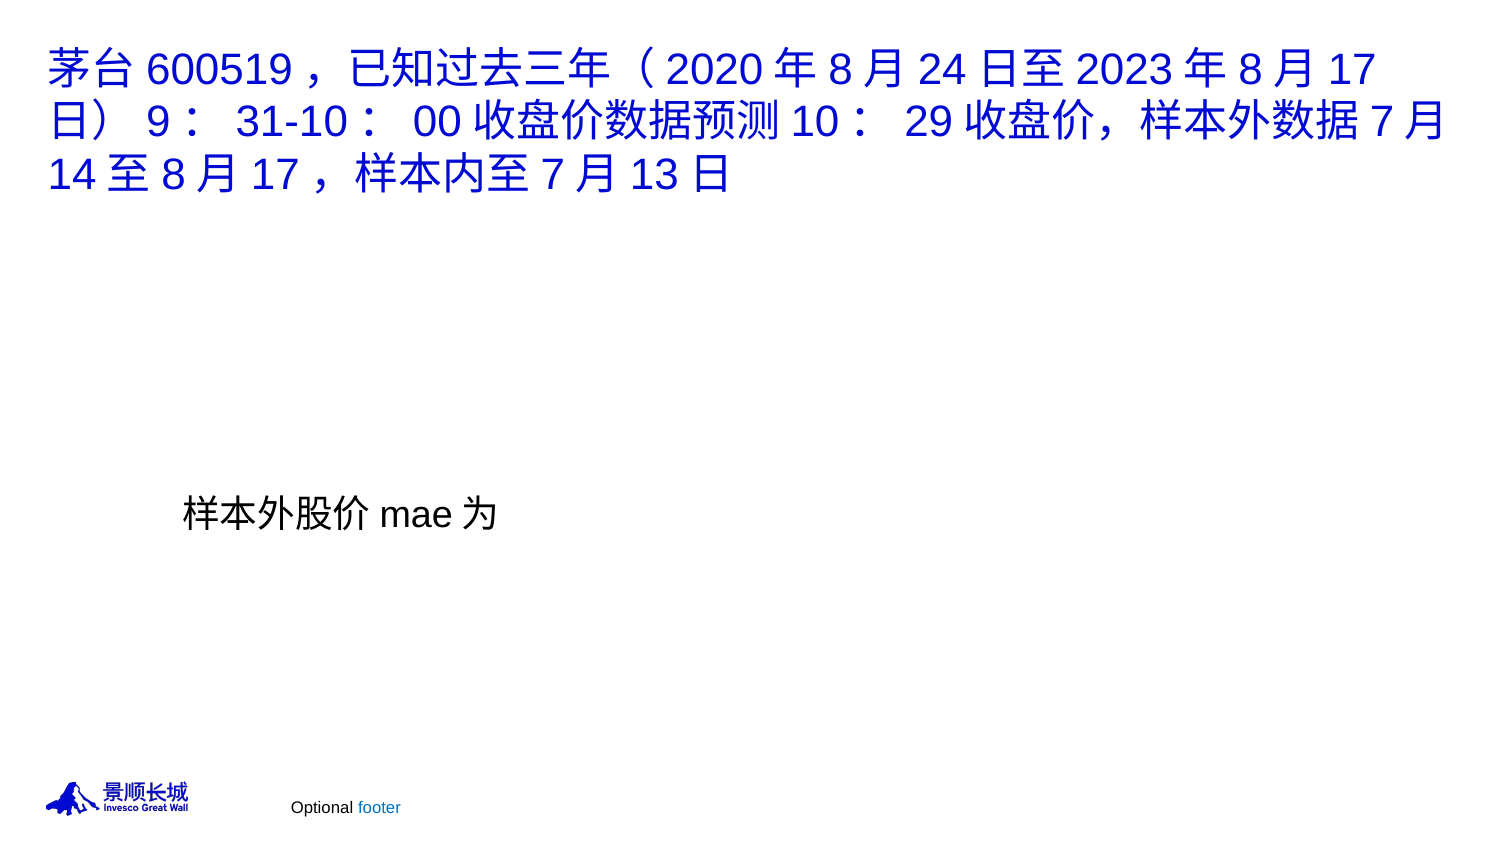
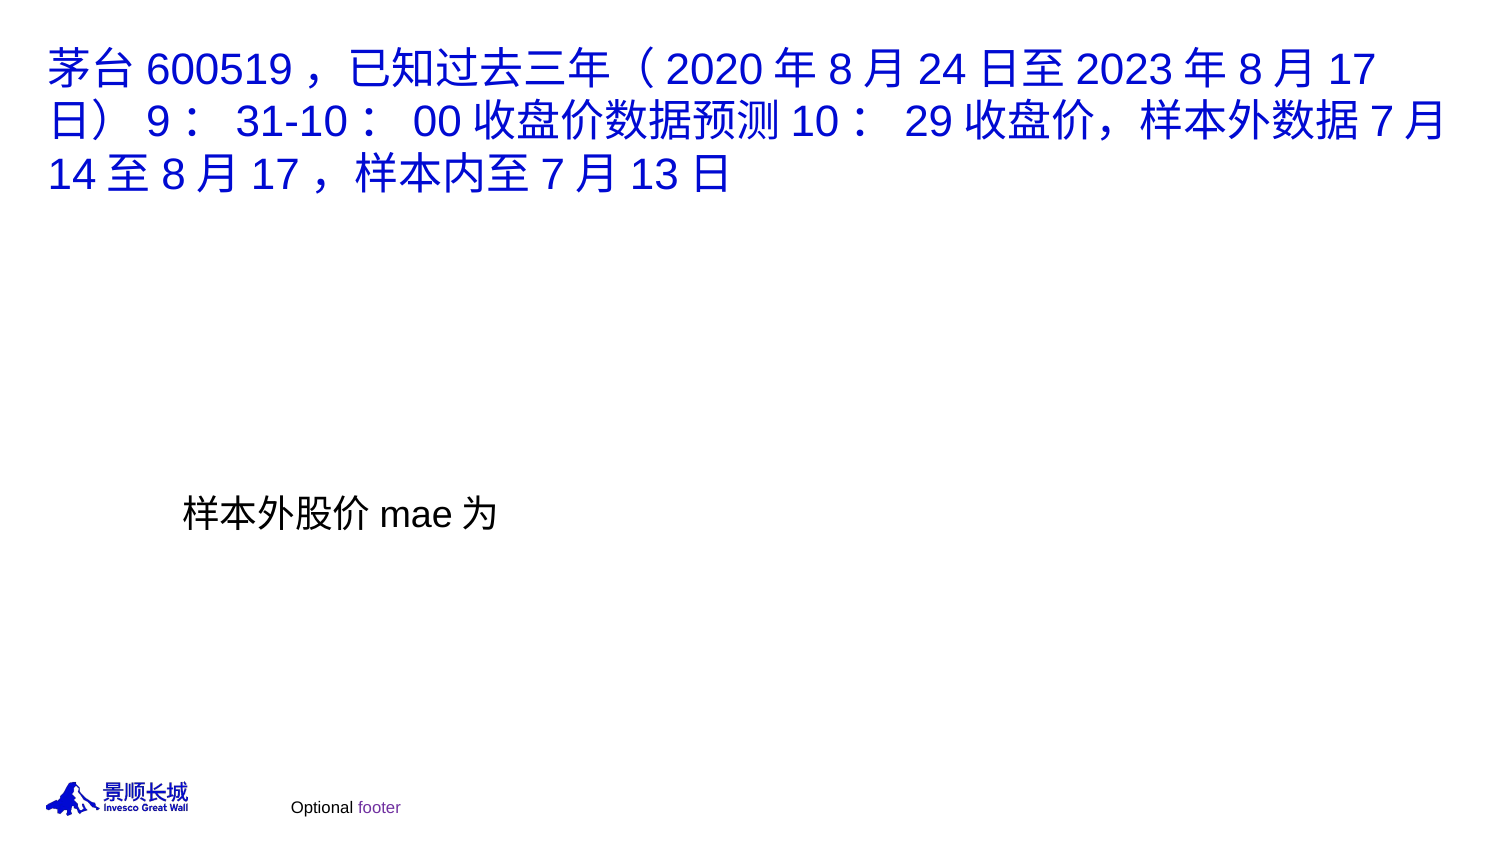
footer colour: blue -> purple (379, 809)
